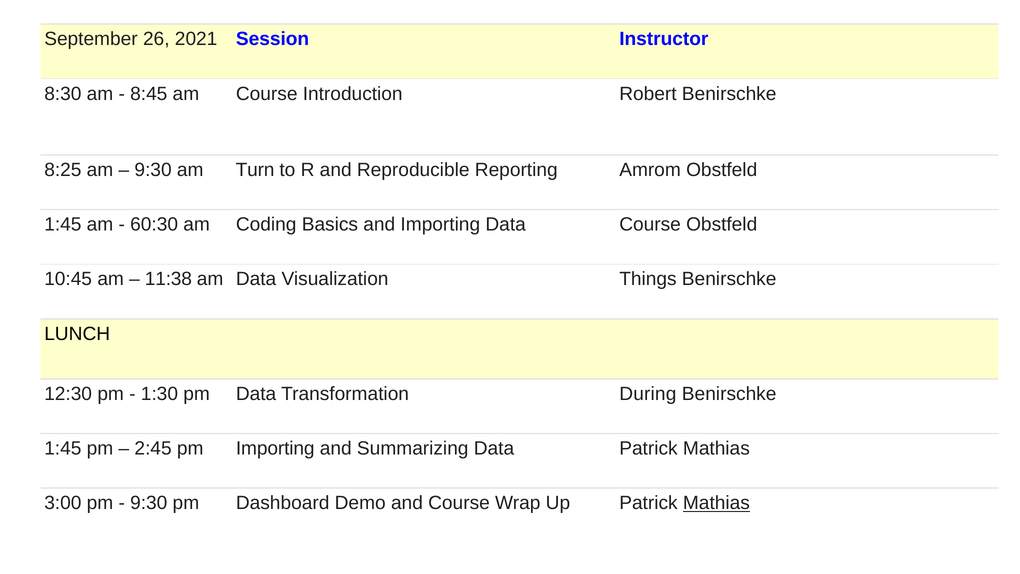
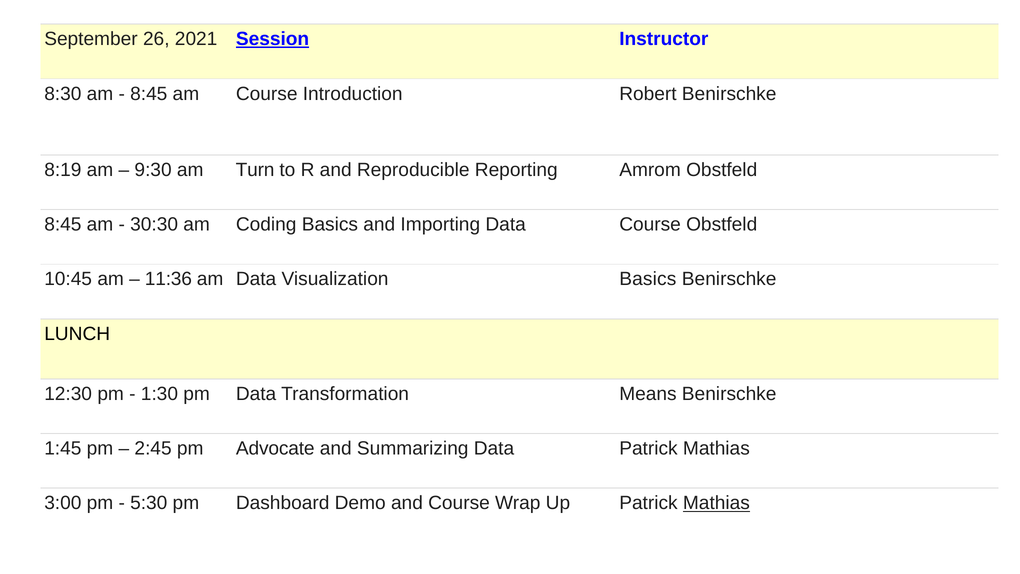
Session underline: none -> present (273, 39)
8:25: 8:25 -> 8:19 (63, 170)
1:45: 1:45 -> 8:45 (63, 224)
60:30: 60:30 -> 30:30 (154, 224)
11:38: 11:38 -> 11:36 (168, 279)
Visualization Things: Things -> Basics (648, 279)
During: During -> Means (648, 394)
pm Importing: Importing -> Advocate (275, 448)
9:30: 9:30 -> 5:30 (149, 503)
